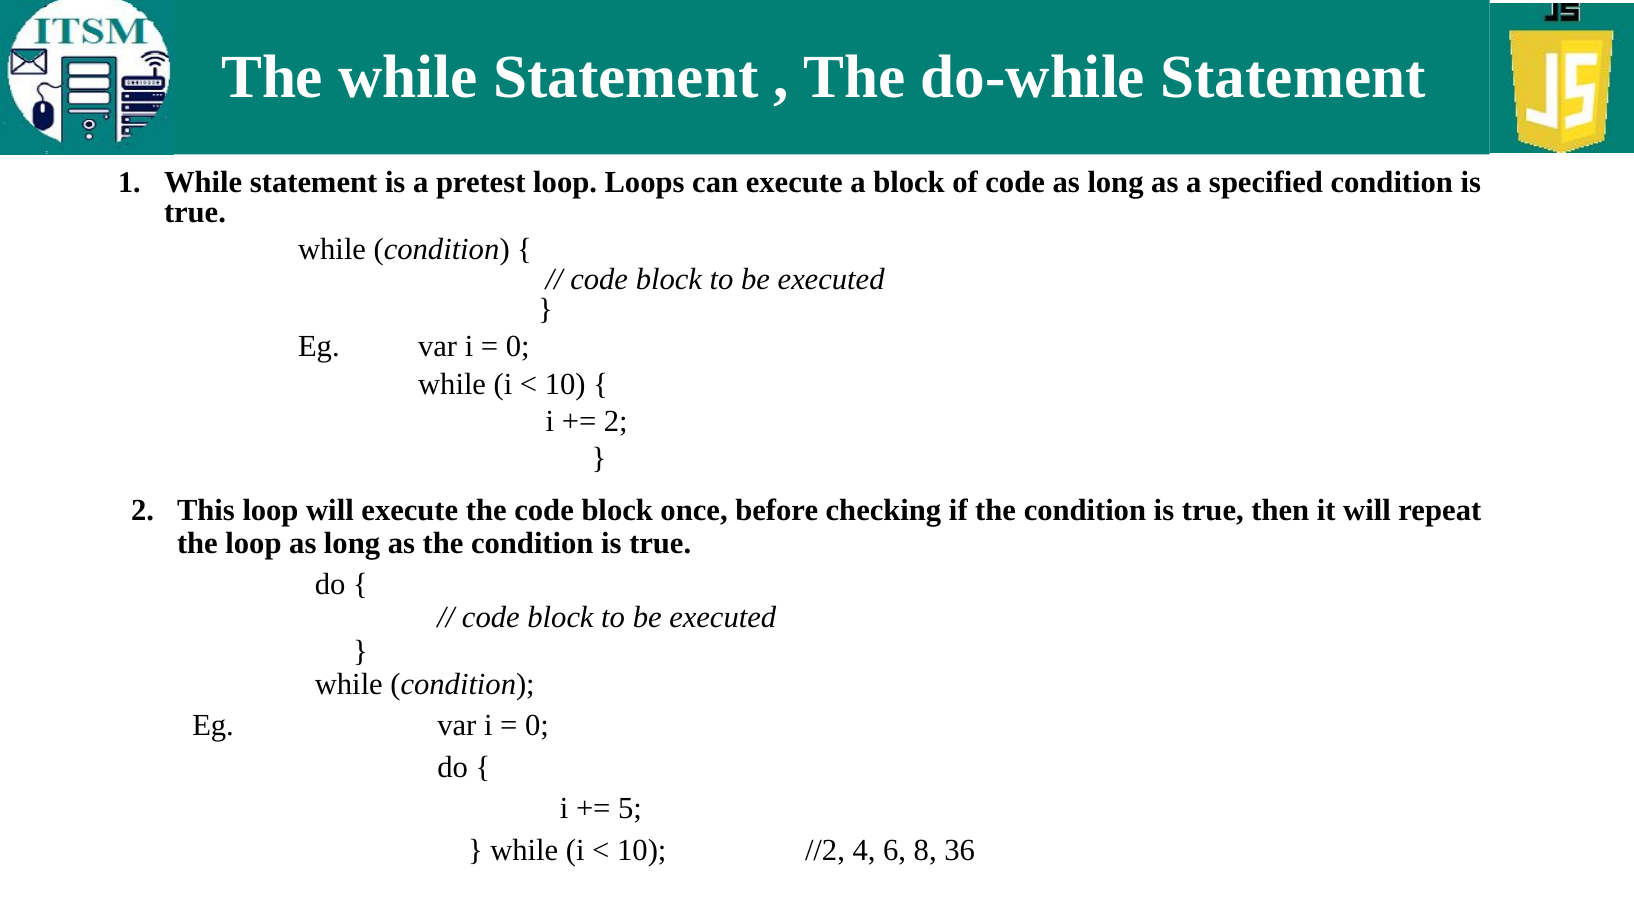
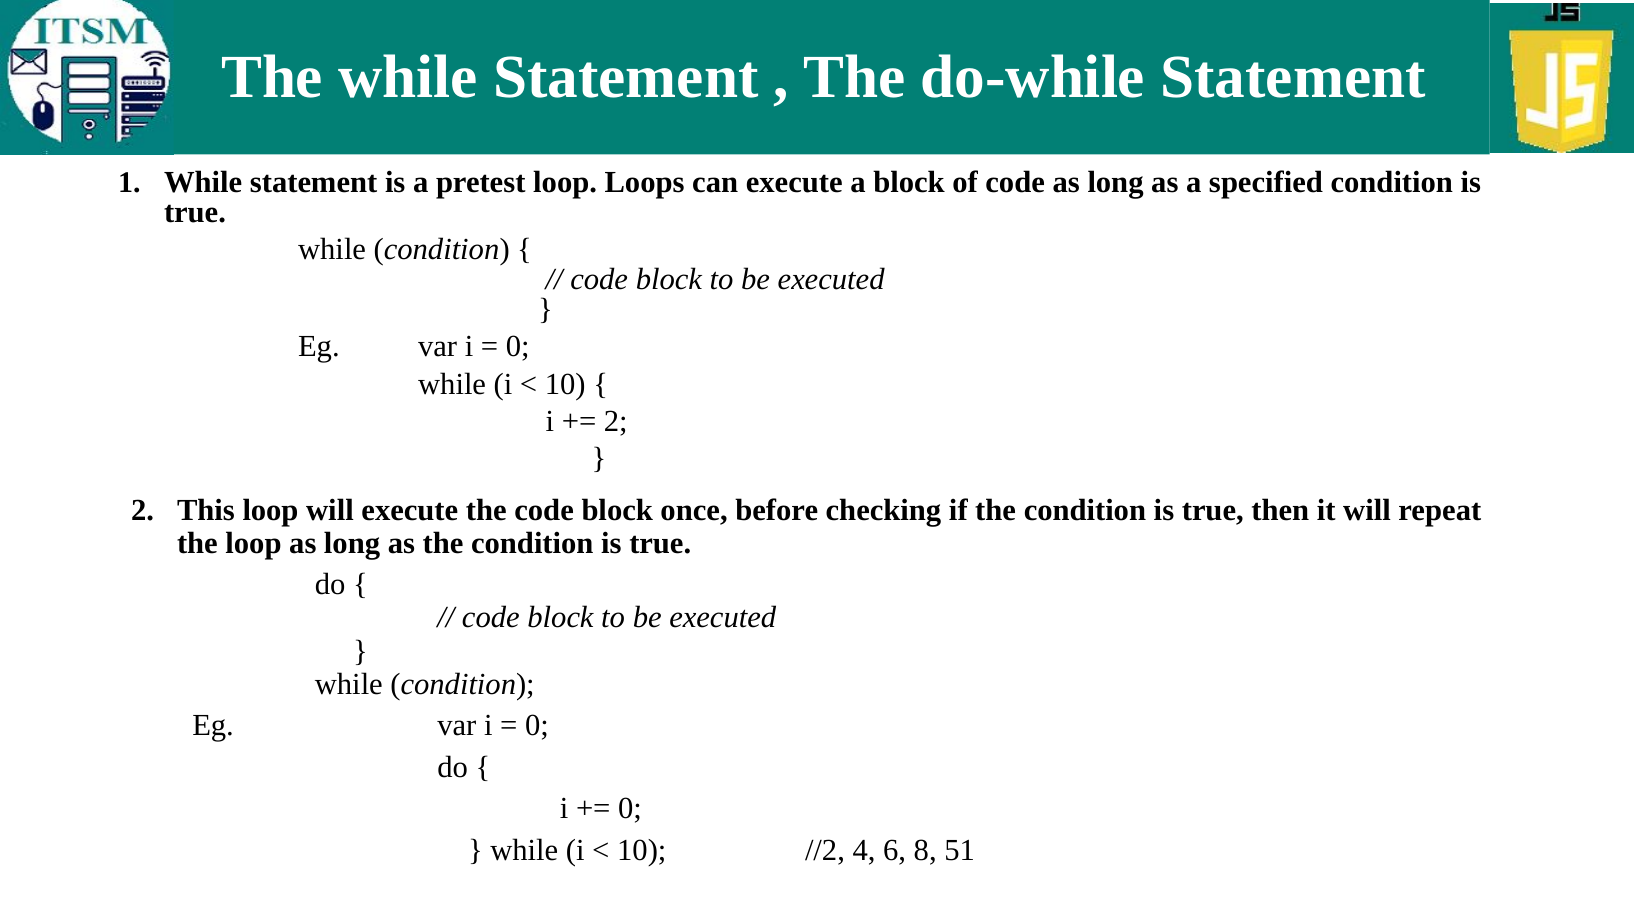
5: 5 -> 0 (630, 809)
36: 36 -> 51 (960, 850)
